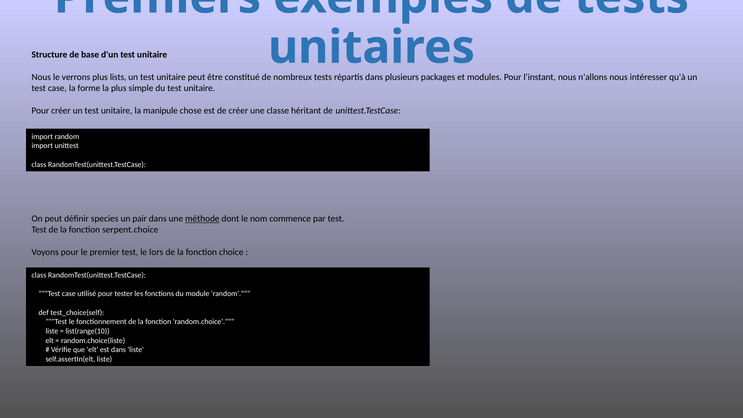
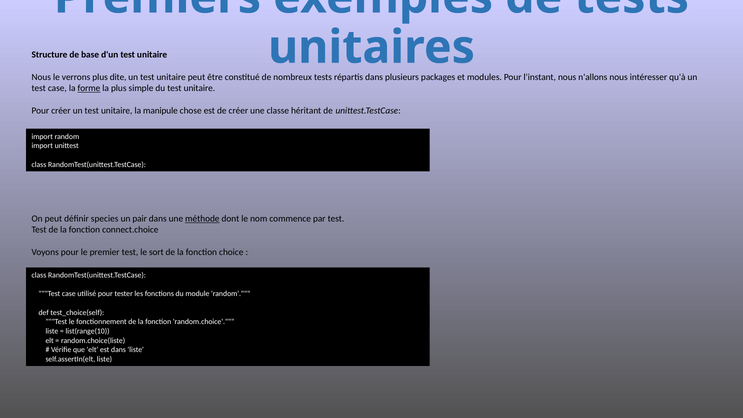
lists: lists -> dite (118, 77)
forme underline: none -> present (89, 88)
serpent.choice: serpent.choice -> connect.choice (130, 230)
lors: lors -> sort (156, 252)
